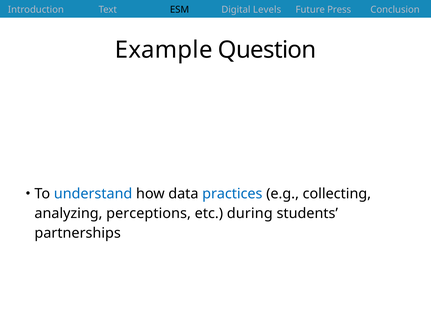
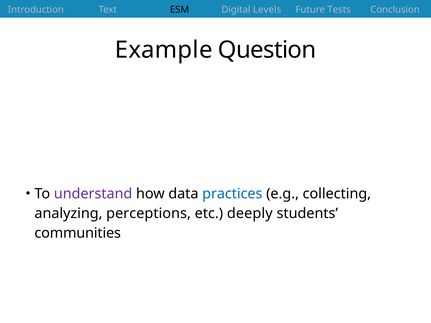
Press: Press -> Tests (339, 10)
understand colour: blue -> purple (93, 194)
during: during -> deeply (250, 214)
partnerships: partnerships -> communities (78, 233)
